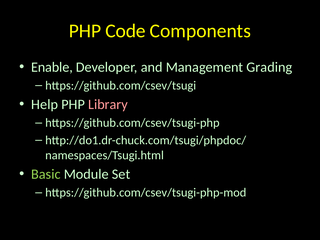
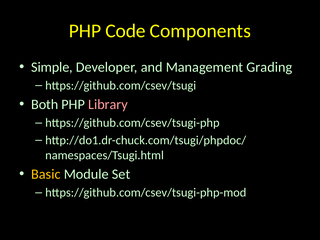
Enable: Enable -> Simple (52, 67)
Help: Help -> Both (45, 104)
Basic colour: light green -> yellow (46, 174)
